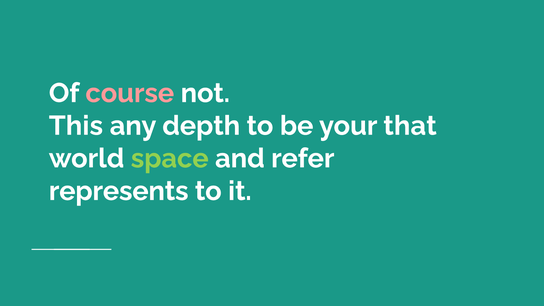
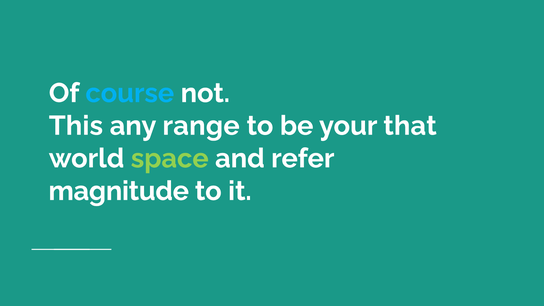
course colour: pink -> light blue (130, 93)
depth: depth -> range (201, 126)
represents: represents -> magnitude (119, 191)
